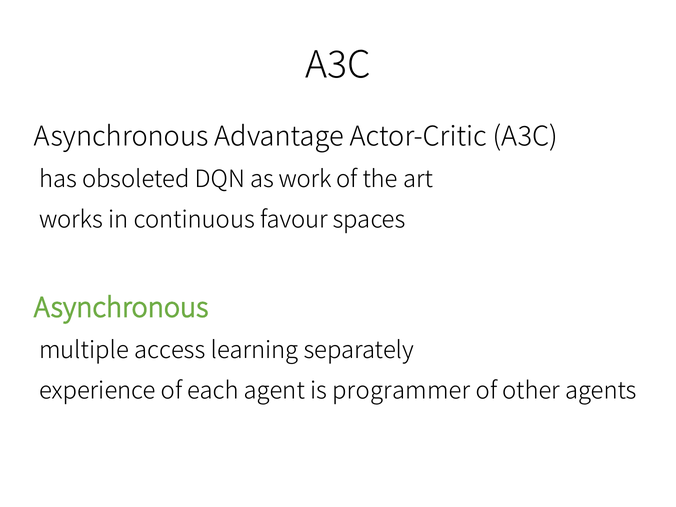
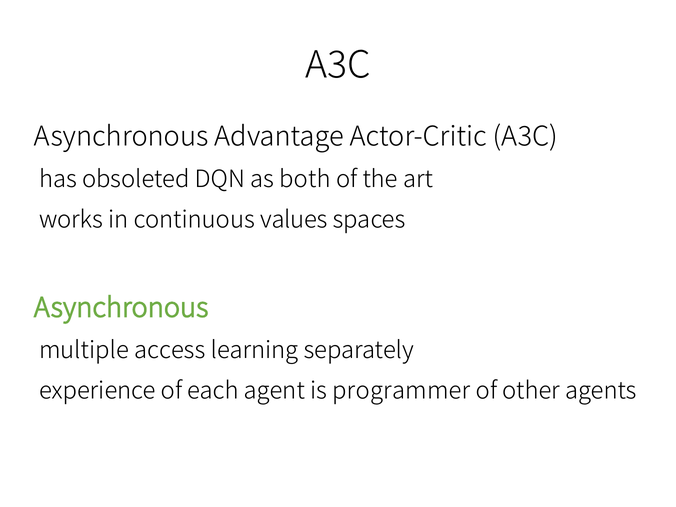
work: work -> both (305, 179)
favour: favour -> values (294, 220)
